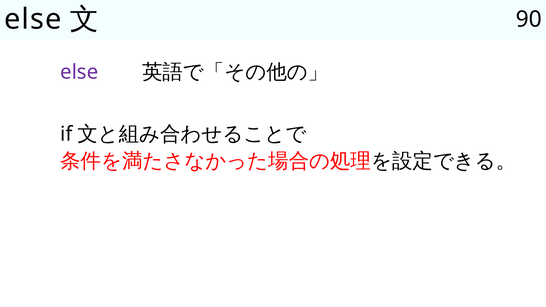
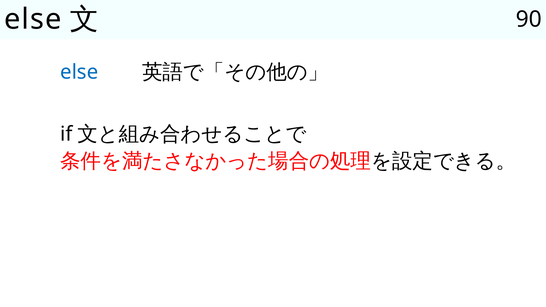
else colour: purple -> blue (79, 72)
